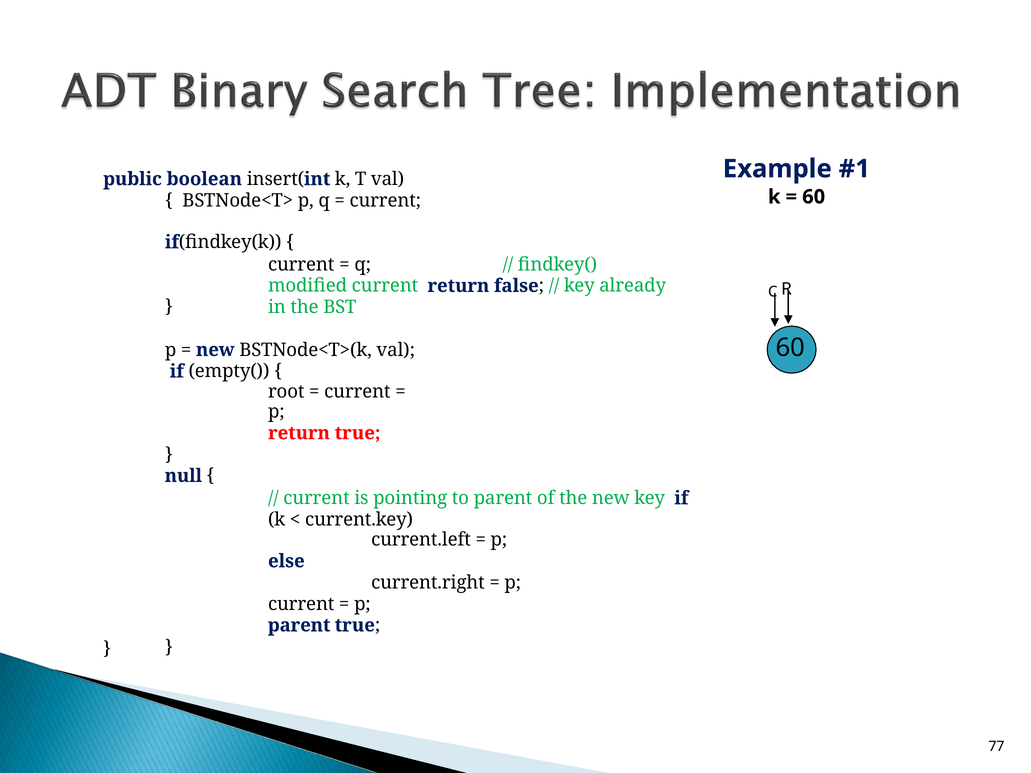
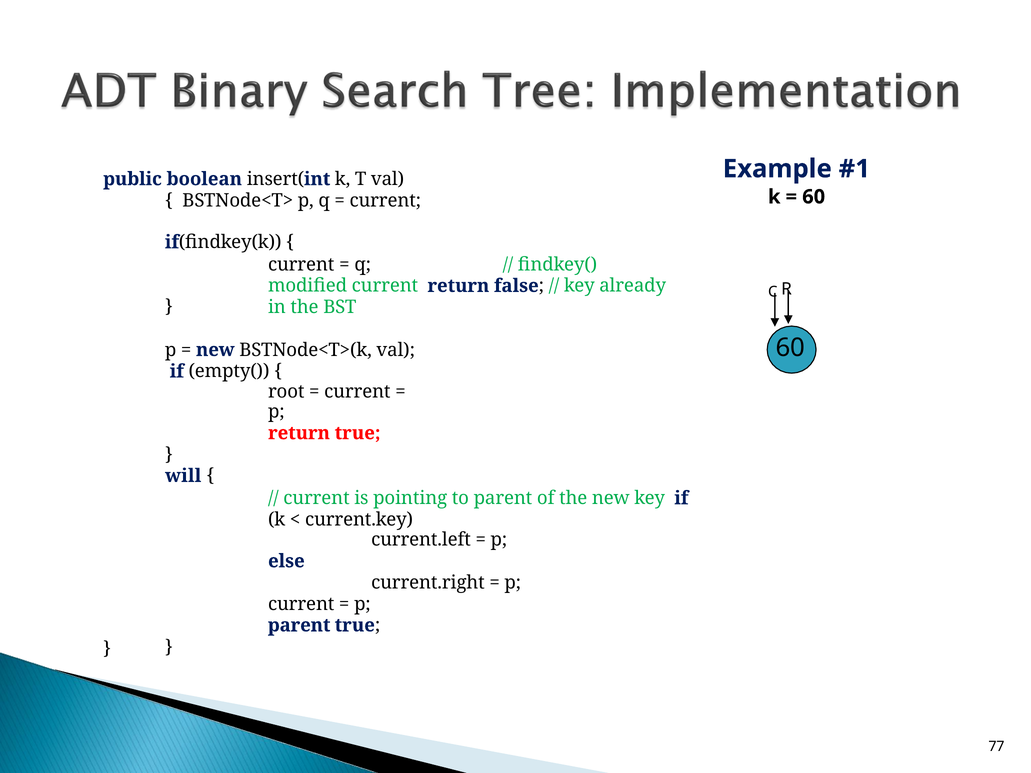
null: null -> will (183, 476)
